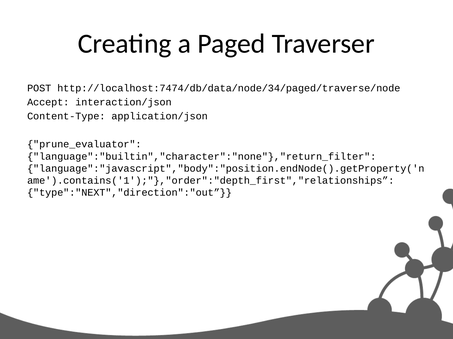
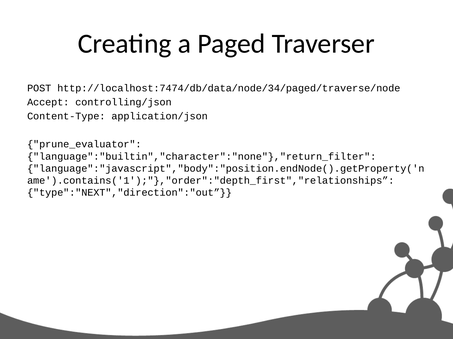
interaction/json: interaction/json -> controlling/json (123, 102)
